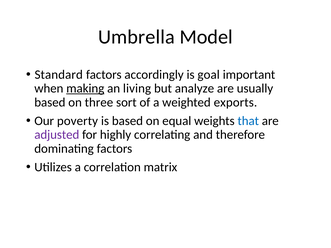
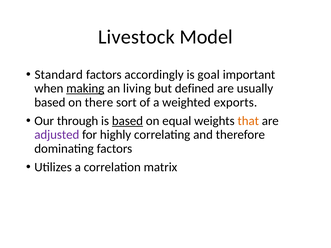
Umbrella: Umbrella -> Livestock (136, 37)
analyze: analyze -> defined (195, 89)
three: three -> there (99, 102)
poverty: poverty -> through (78, 121)
based underline: none -> present (127, 121)
that colour: blue -> orange (248, 121)
